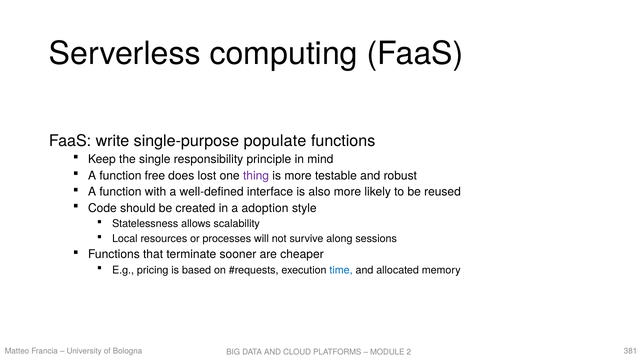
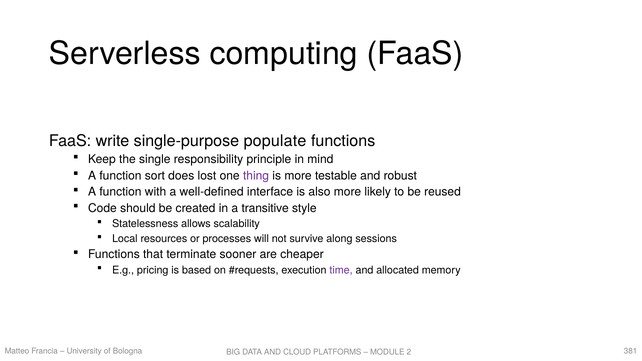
free: free -> sort (155, 176)
adoption: adoption -> transitive (265, 208)
time colour: blue -> purple (341, 270)
